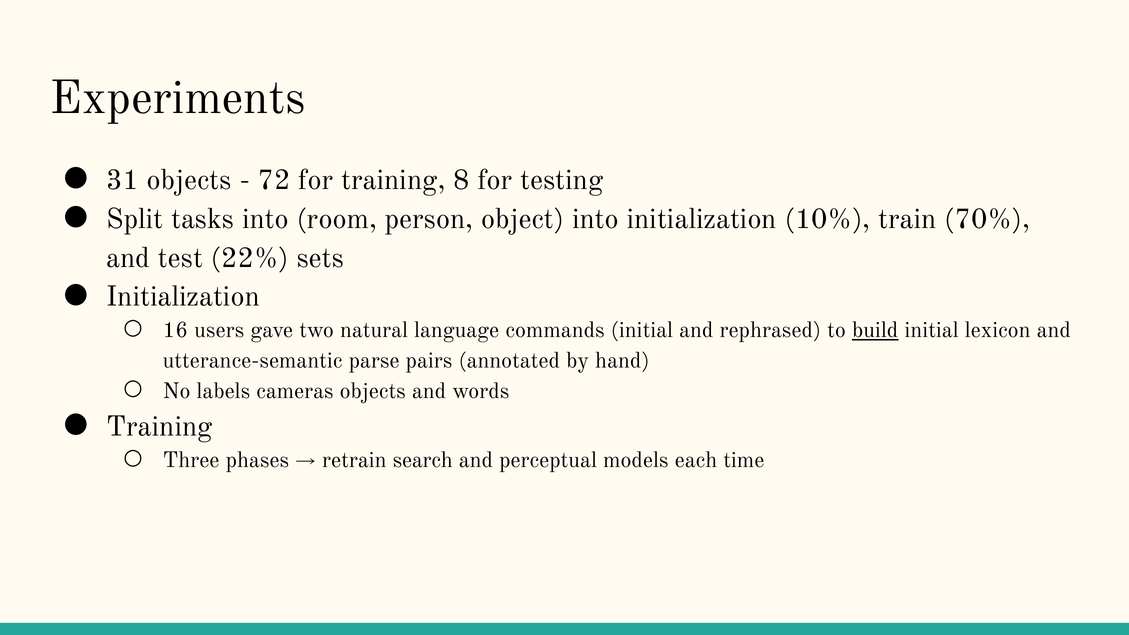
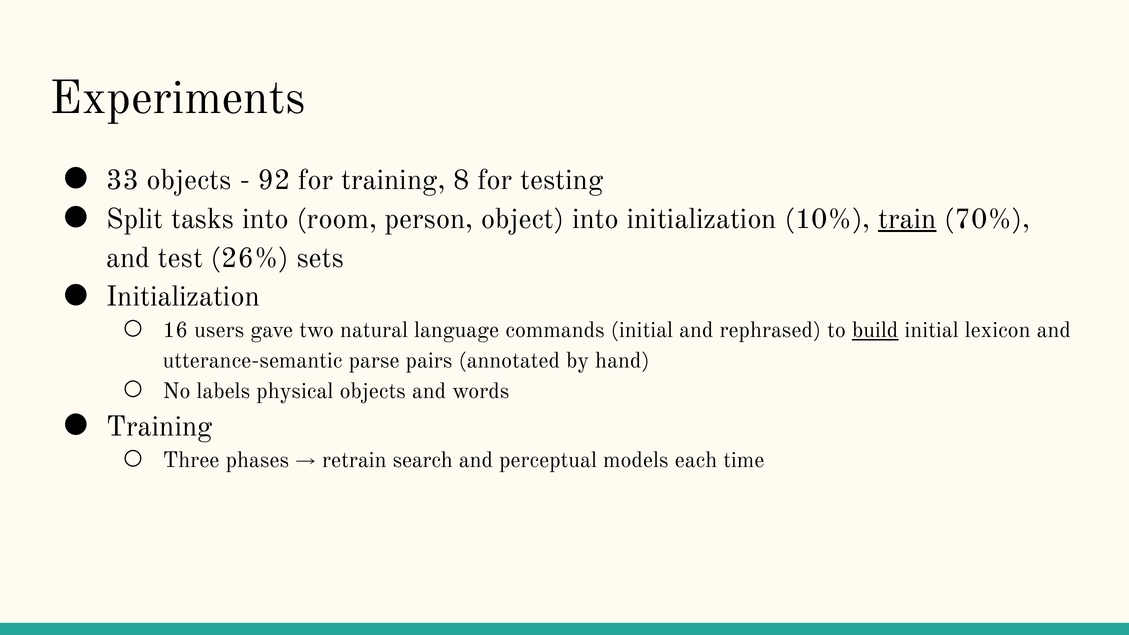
31: 31 -> 33 (123, 180)
72: 72 -> 92 (274, 180)
train underline: none -> present (907, 219)
22%: 22% -> 26% (250, 258)
cameras: cameras -> physical (295, 391)
